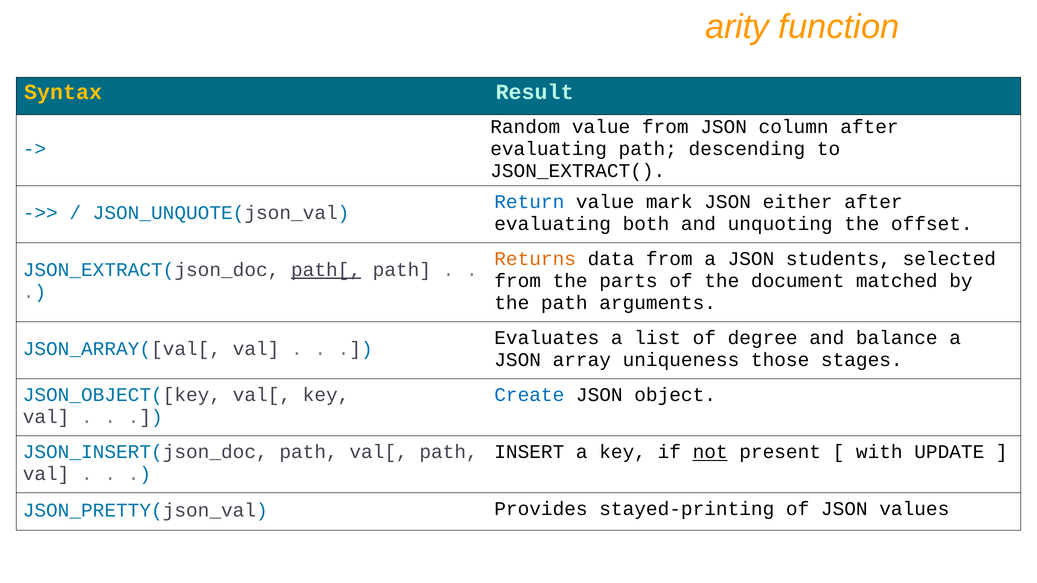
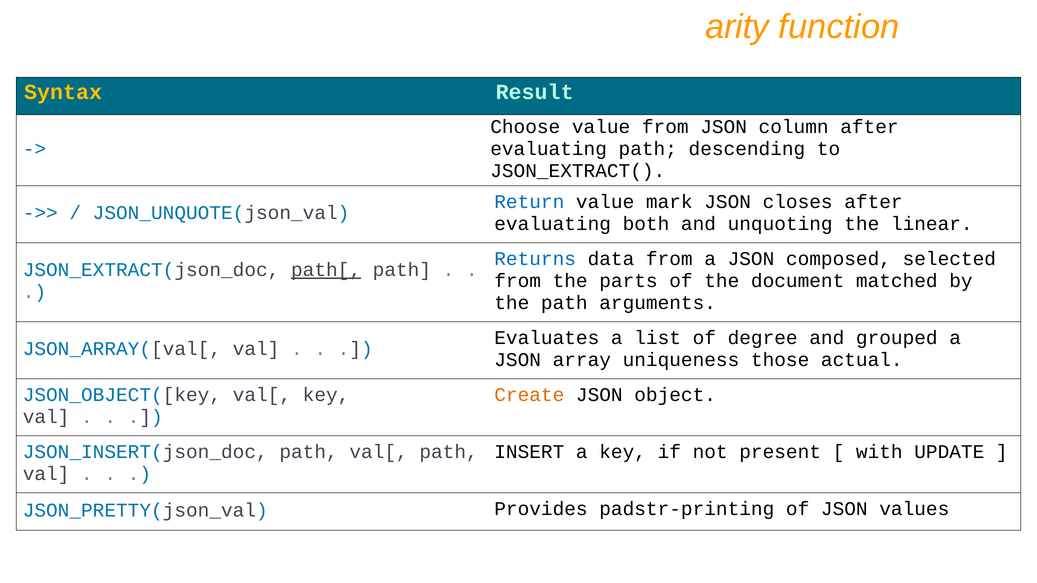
Random: Random -> Choose (525, 127)
either: either -> closes (798, 202)
offset: offset -> linear (932, 224)
Returns colour: orange -> blue (535, 259)
students: students -> composed (838, 259)
balance: balance -> grouped (897, 338)
stages: stages -> actual (862, 360)
Create colour: blue -> orange (529, 395)
not underline: present -> none (710, 452)
stayed-printing: stayed-printing -> padstr-printing (687, 509)
